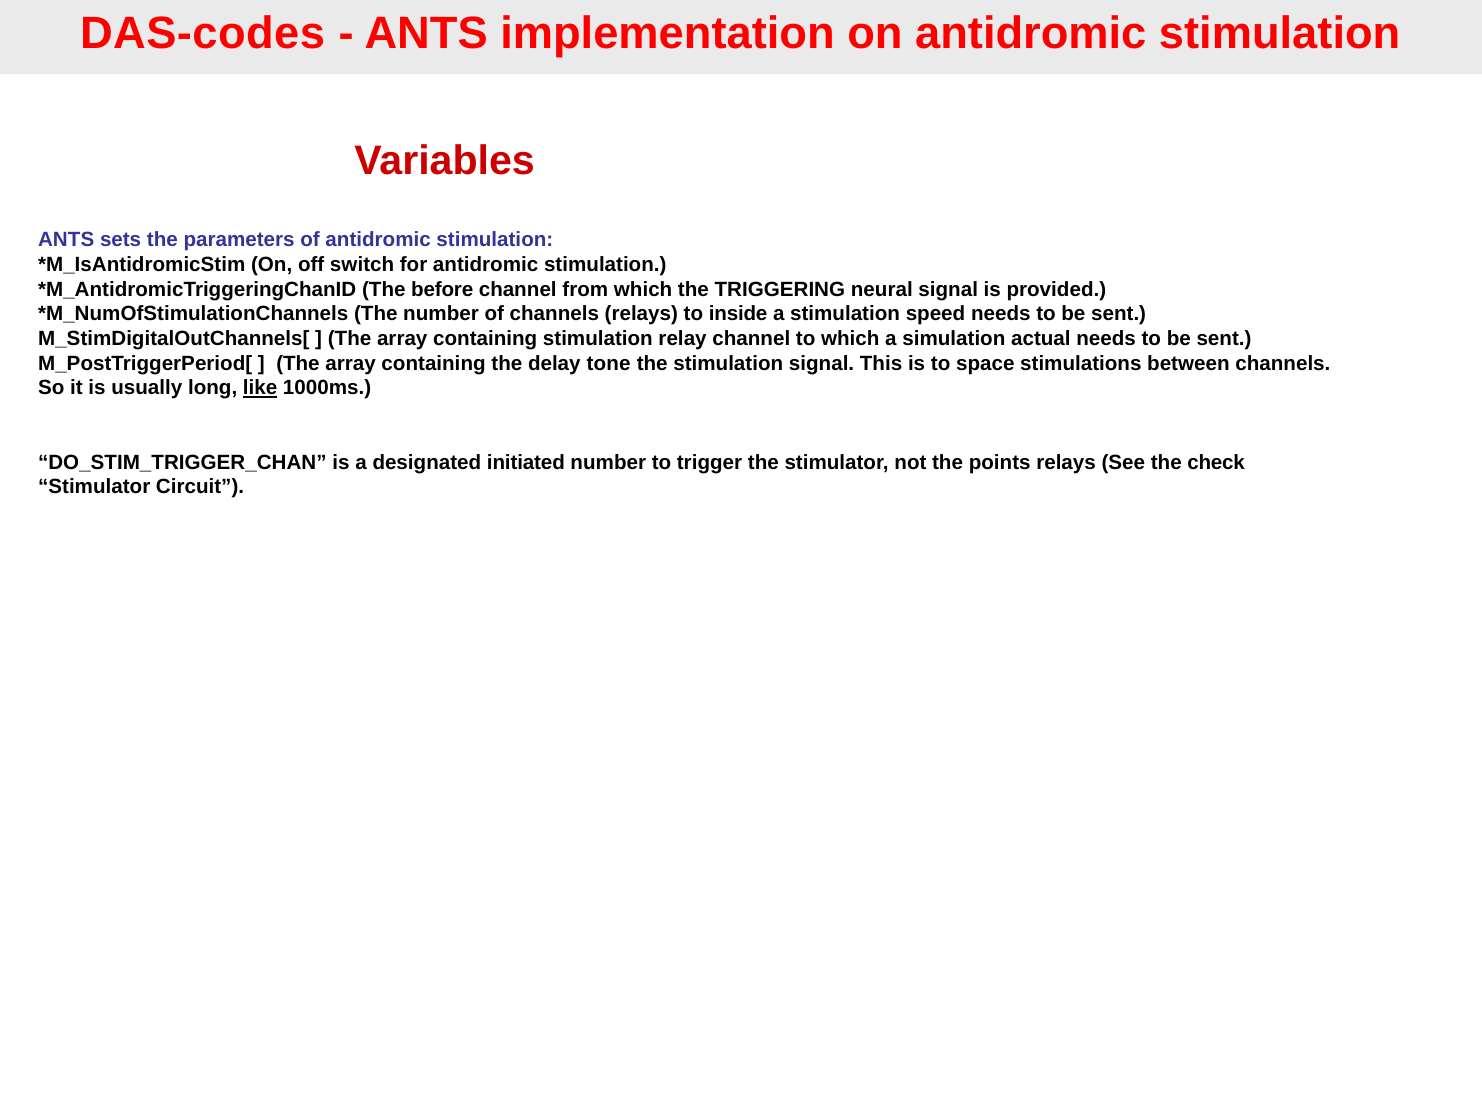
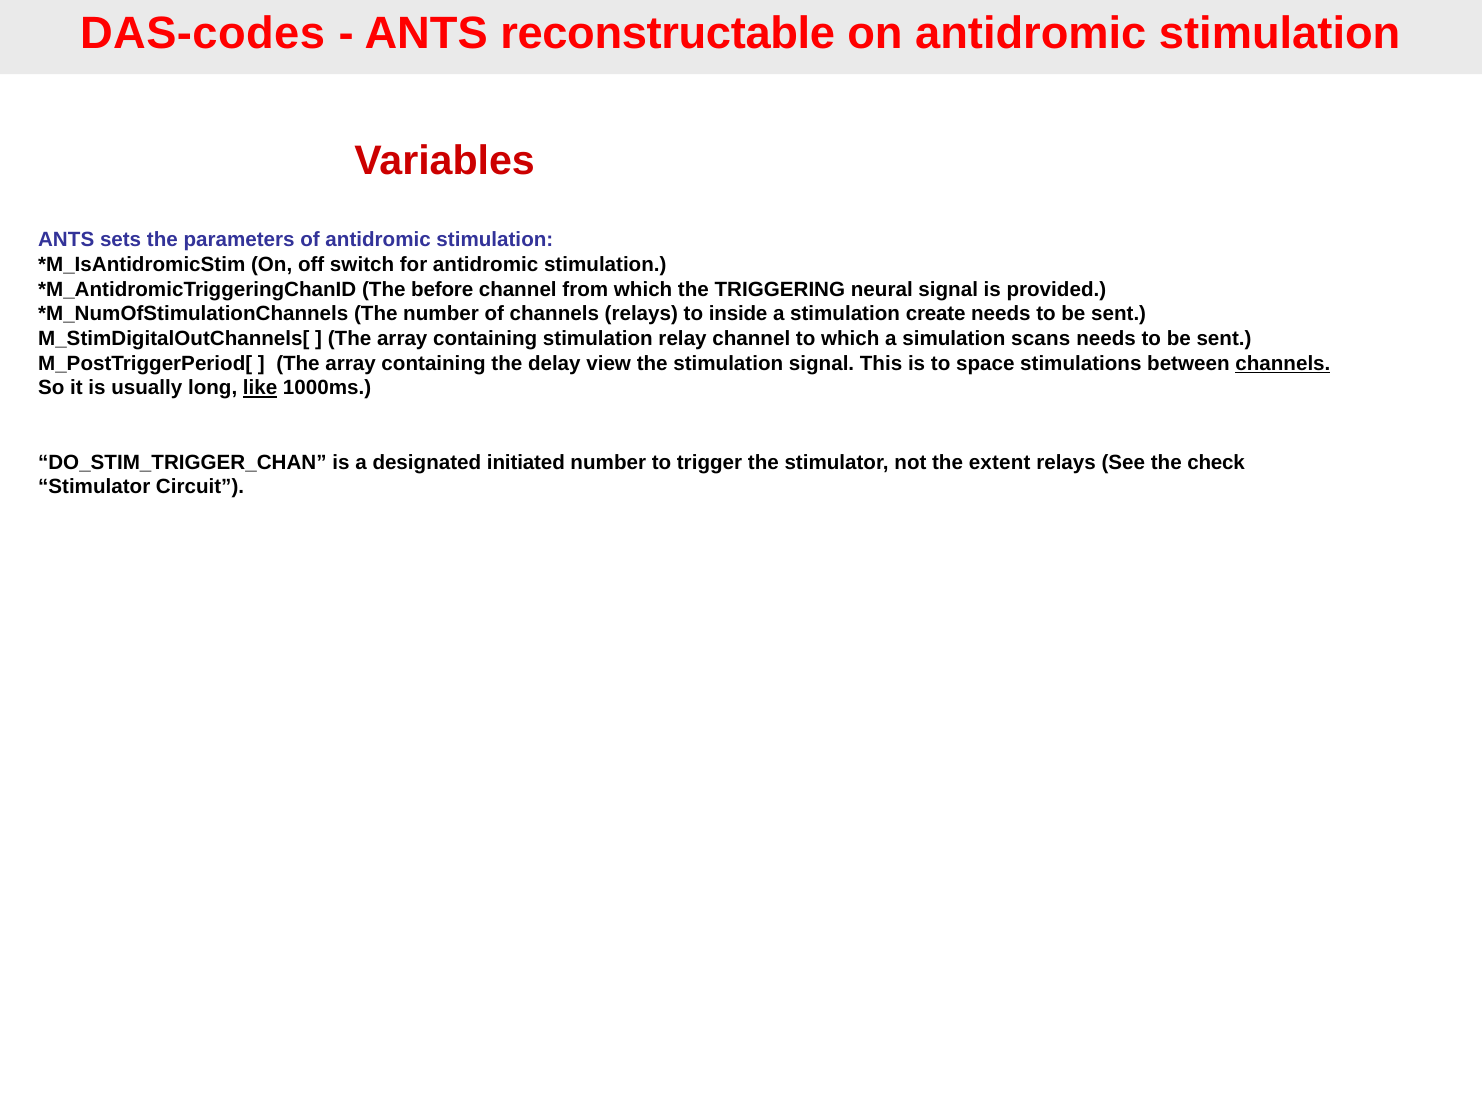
implementation: implementation -> reconstructable (668, 34)
speed: speed -> create (936, 314)
actual: actual -> scans (1041, 339)
tone: tone -> view (609, 363)
channels underline: none -> present (1283, 363)
points: points -> extent (1000, 462)
